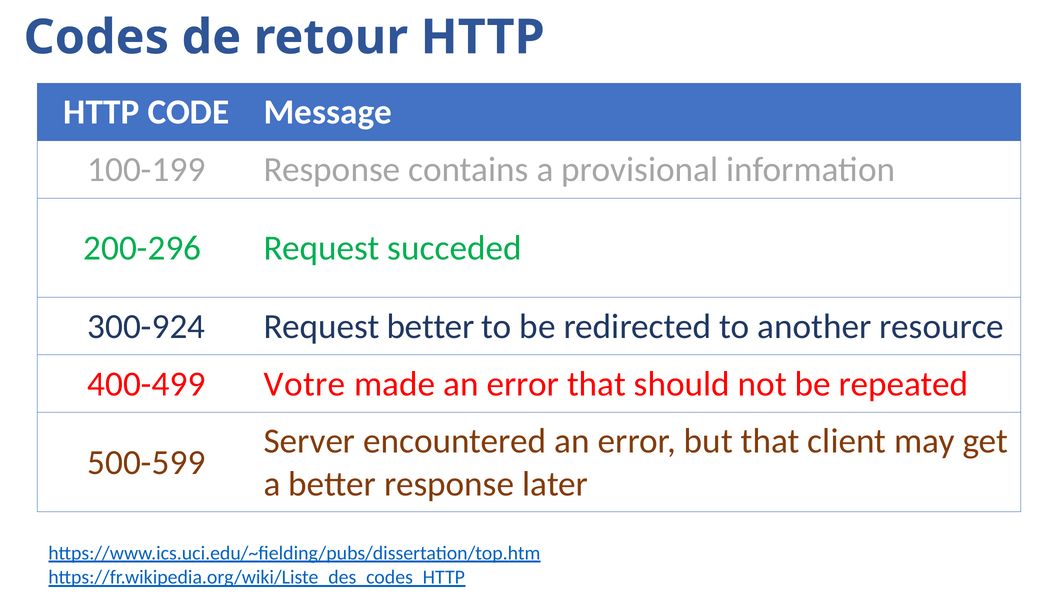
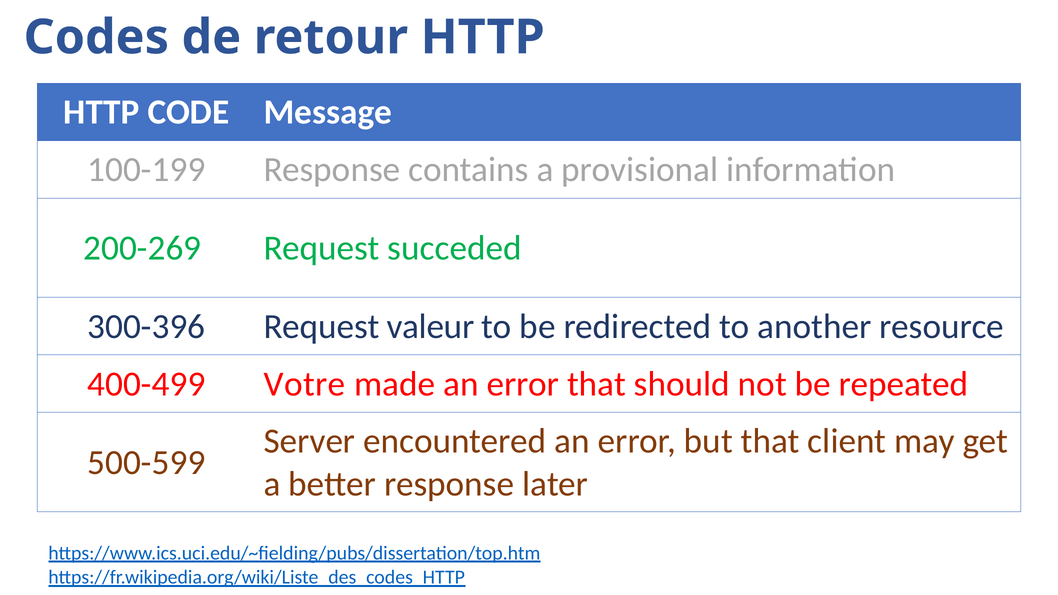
200-296: 200-296 -> 200-269 (142, 248)
300-924: 300-924 -> 300-396 (146, 327)
Request better: better -> valeur (431, 327)
